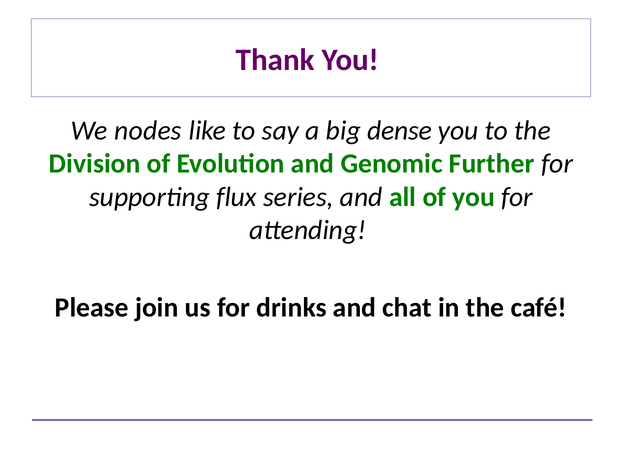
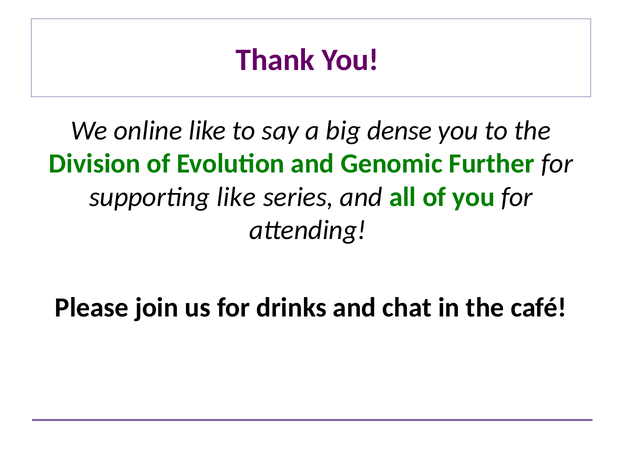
nodes: nodes -> online (148, 130)
supporting flux: flux -> like (236, 197)
